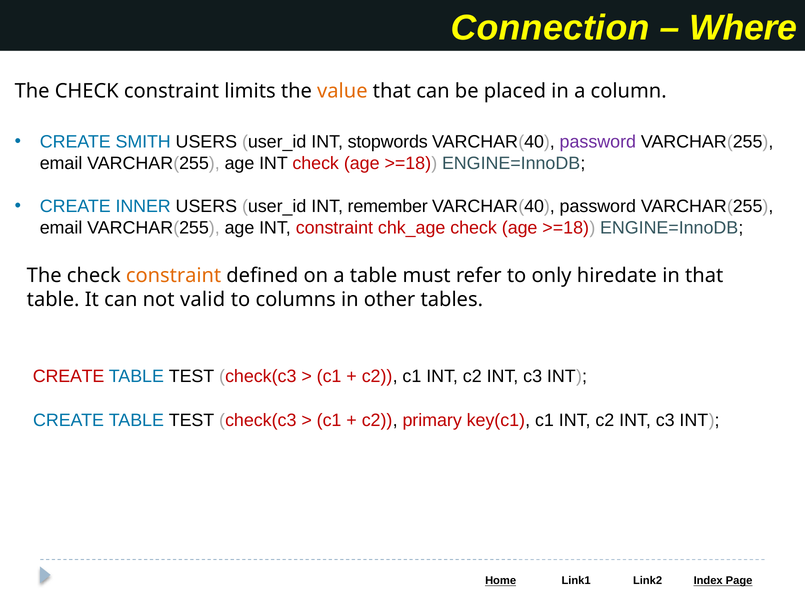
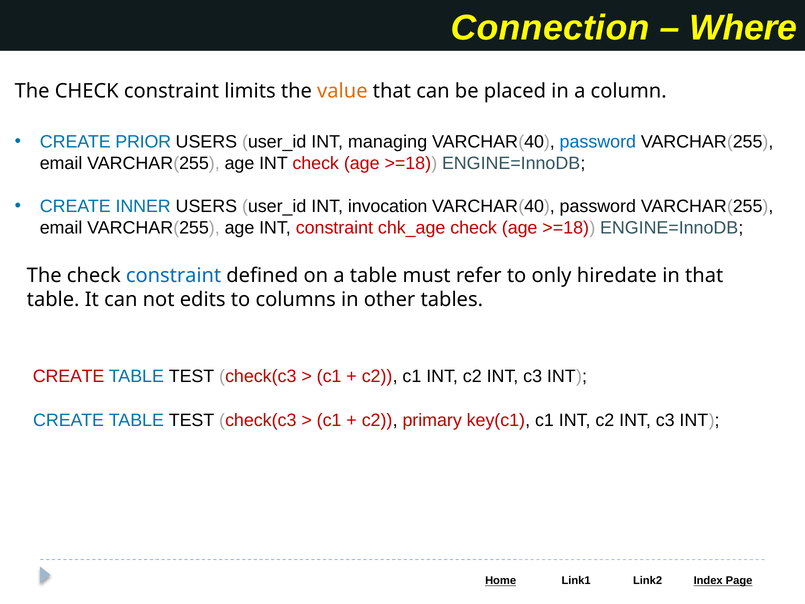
SMITH: SMITH -> PRIOR (143, 142)
stopwords: stopwords -> managing (388, 142)
password colour: purple -> blue (598, 142)
remember: remember -> invocation (388, 206)
constraint colour: orange -> blue (174, 275)
valid: valid -> edits (203, 299)
